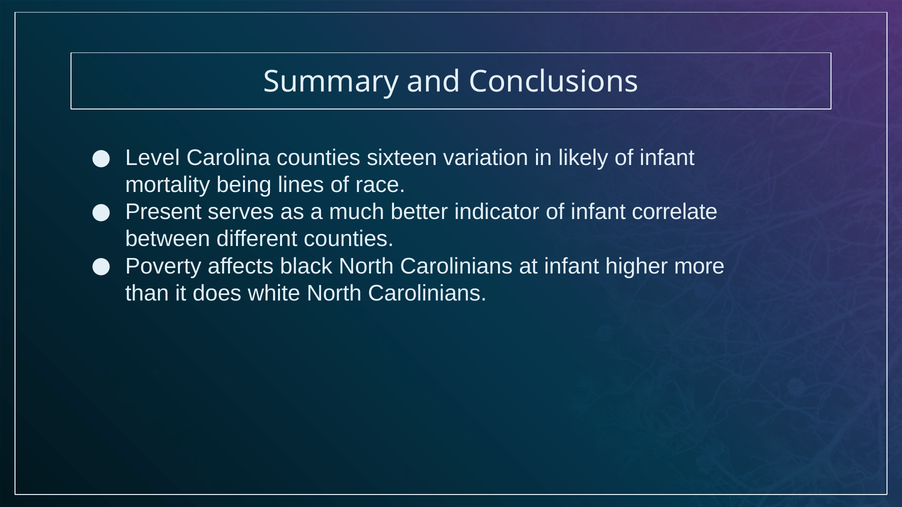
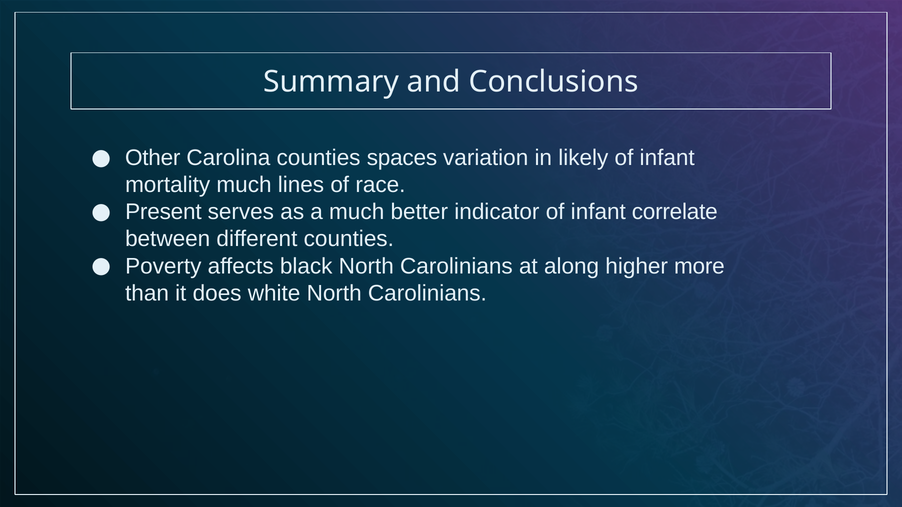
Level: Level -> Other (153, 158)
sixteen: sixteen -> spaces (402, 158)
mortality being: being -> much (244, 185)
at infant: infant -> along (572, 266)
